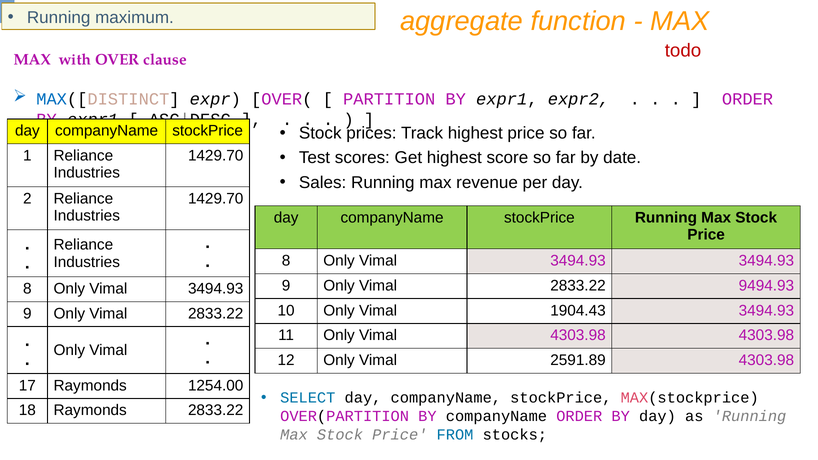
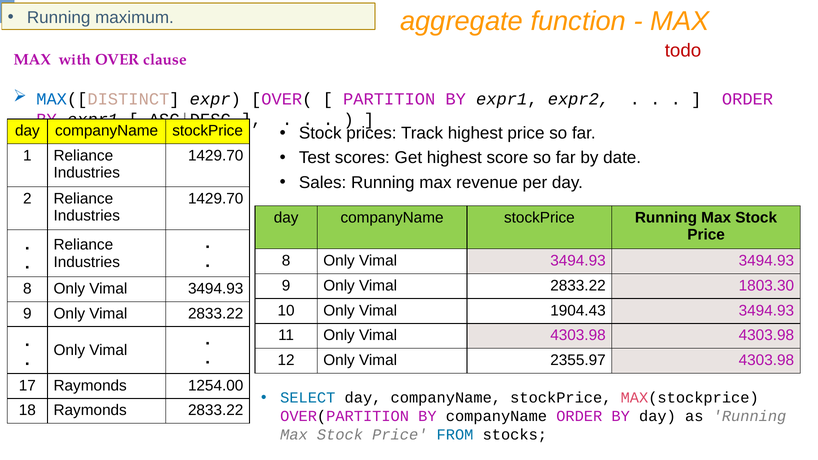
9494.93: 9494.93 -> 1803.30 (766, 286)
2591.89: 2591.89 -> 2355.97 (578, 360)
